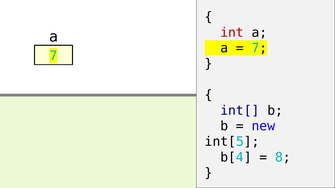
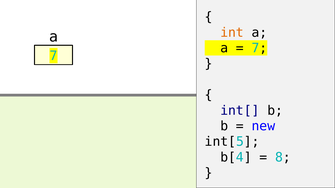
int colour: red -> orange (232, 33)
